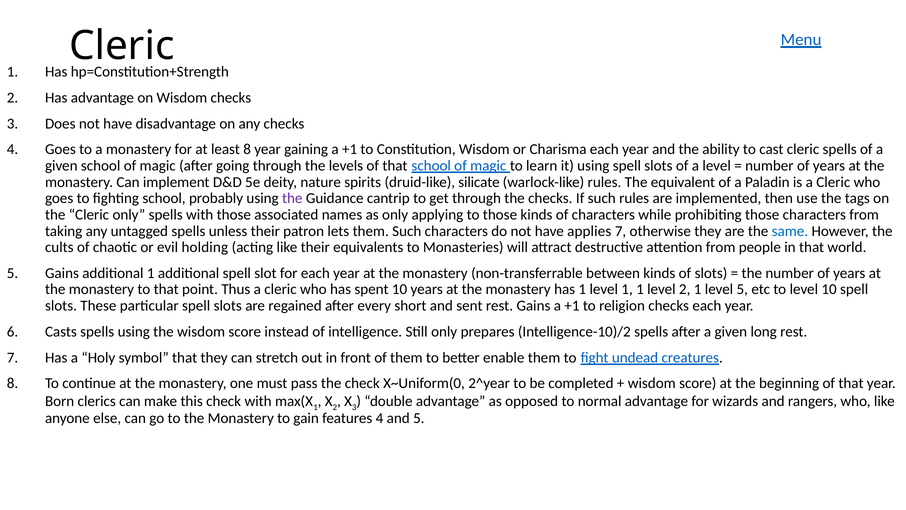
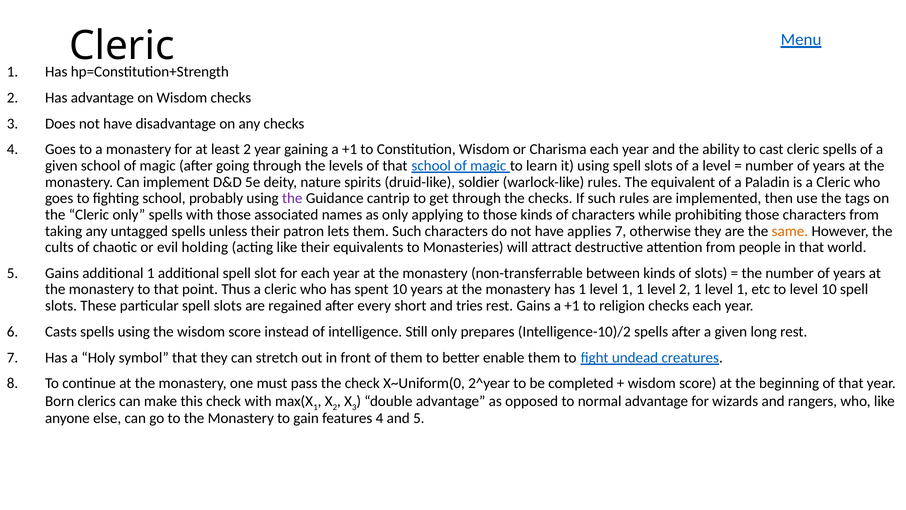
least 8: 8 -> 2 (247, 149)
silicate: silicate -> soldier (479, 182)
same colour: blue -> orange (790, 231)
2 1 level 5: 5 -> 1 (742, 289)
sent: sent -> tries (469, 306)
